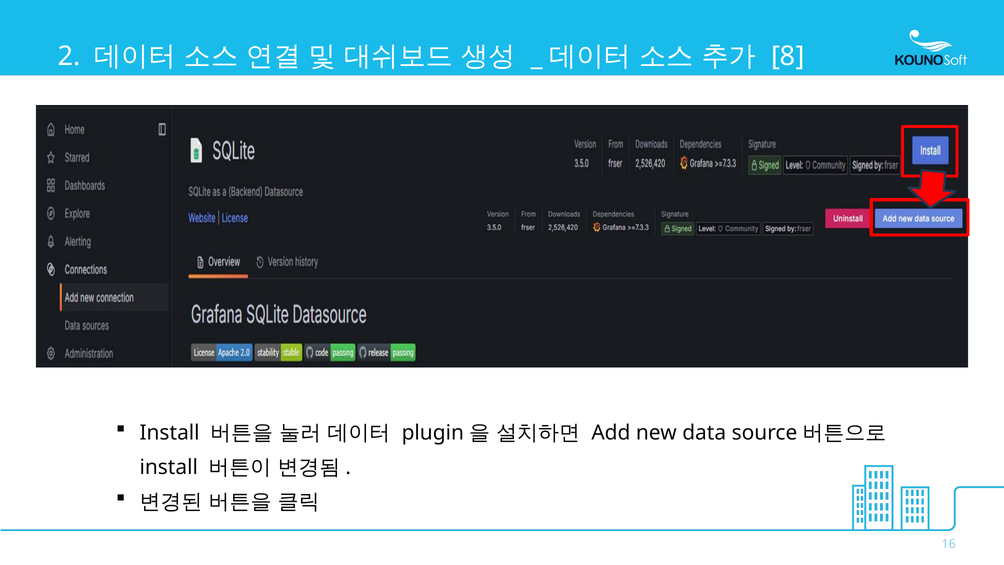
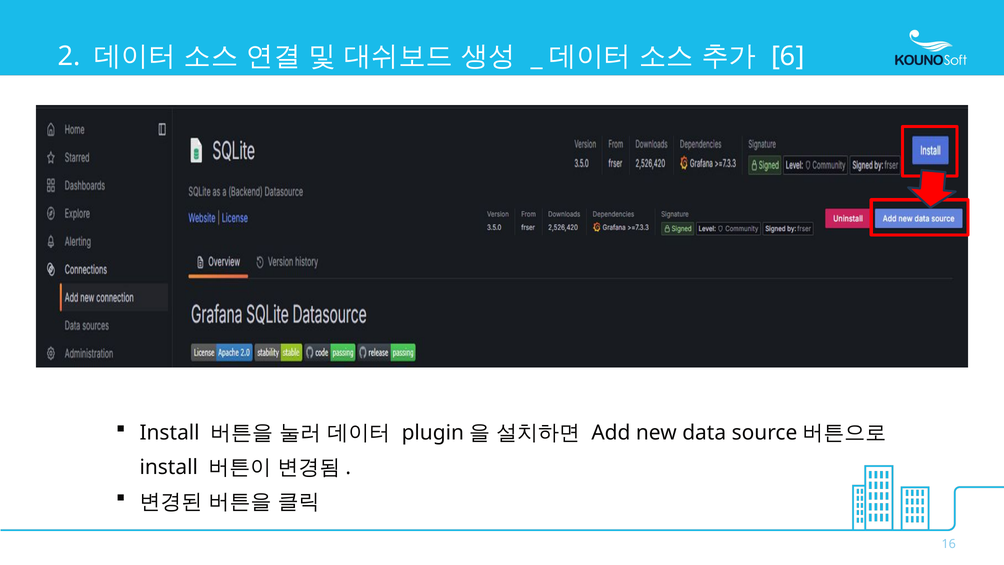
8: 8 -> 6 (788, 56)
